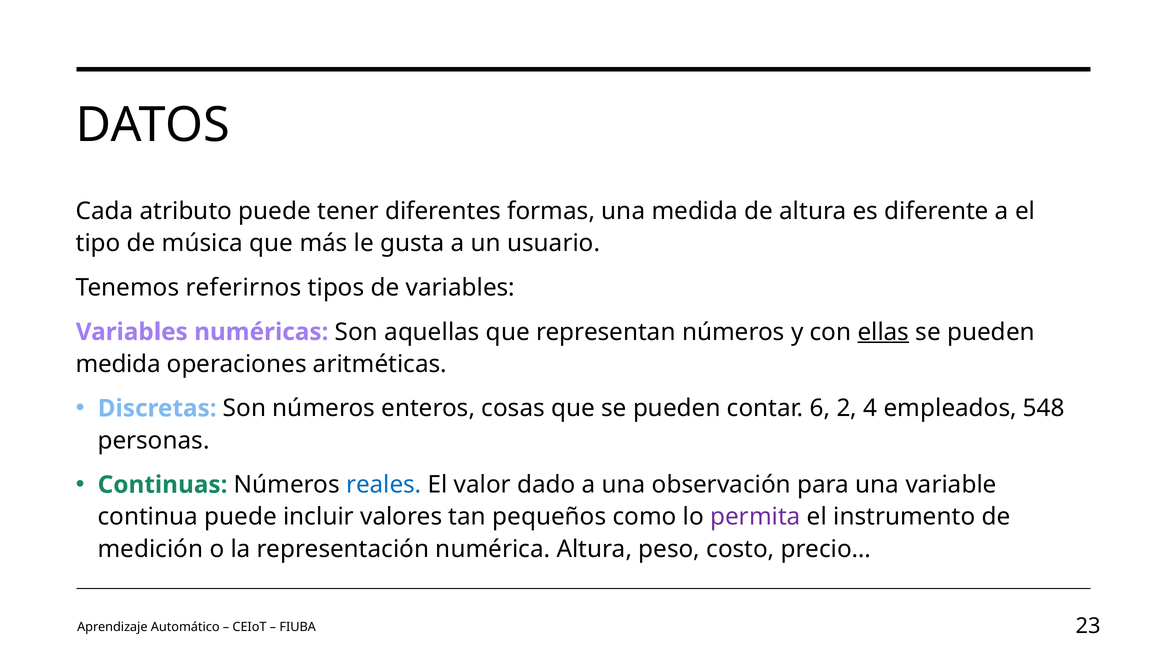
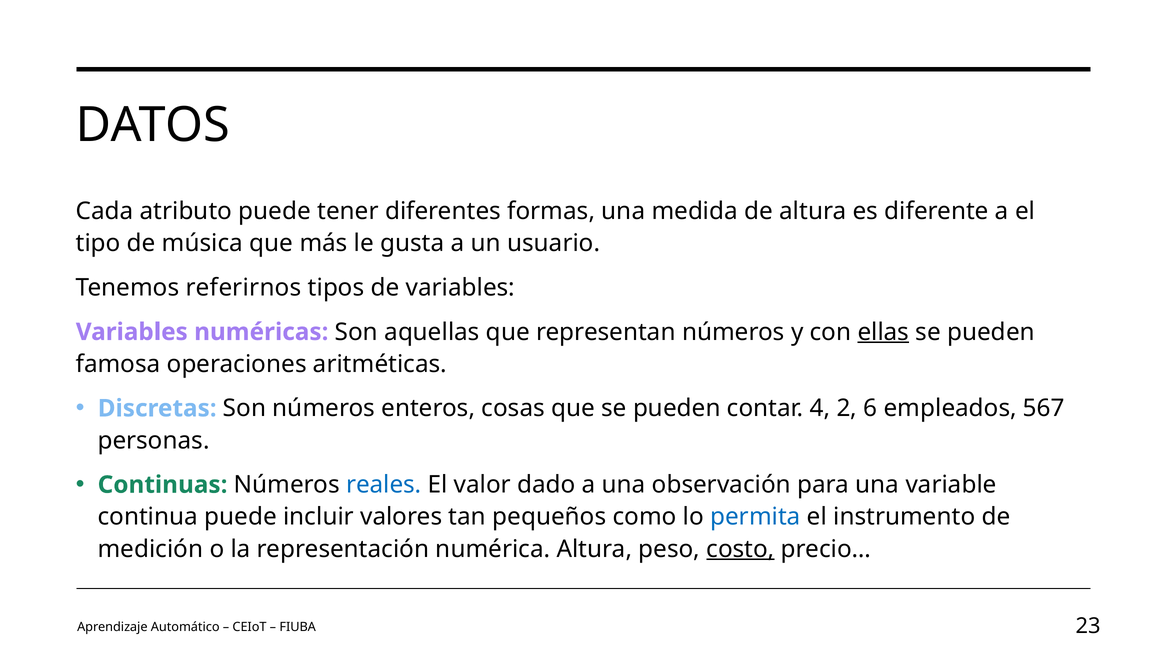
medida: medida -> famosa (118, 364)
6: 6 -> 4 (820, 408)
4: 4 -> 6 (870, 408)
548: 548 -> 567 (1044, 408)
permita colour: purple -> blue (755, 516)
costo underline: none -> present (740, 549)
